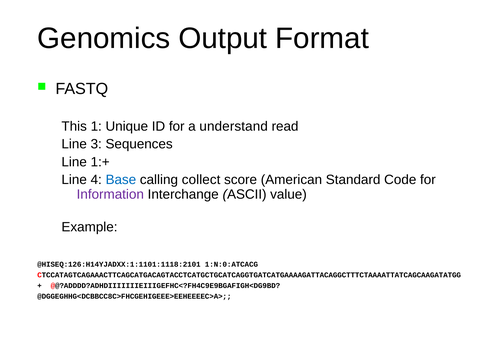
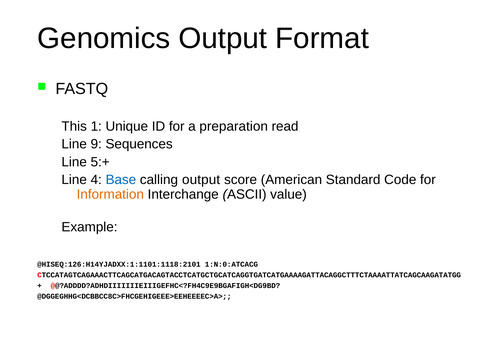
understand: understand -> preparation (234, 126)
3: 3 -> 9 (96, 144)
1:+: 1:+ -> 5:+ (100, 162)
calling collect: collect -> output (201, 180)
Information colour: purple -> orange (110, 194)
